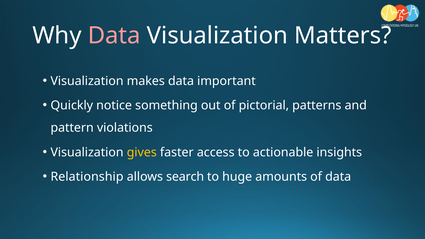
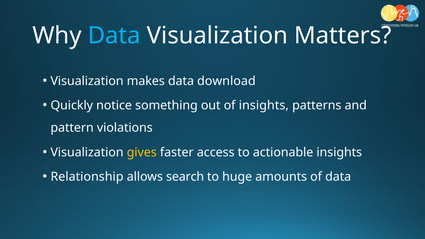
Data colour: pink -> light blue (114, 36)
important: important -> download (226, 81)
of pictorial: pictorial -> insights (264, 106)
